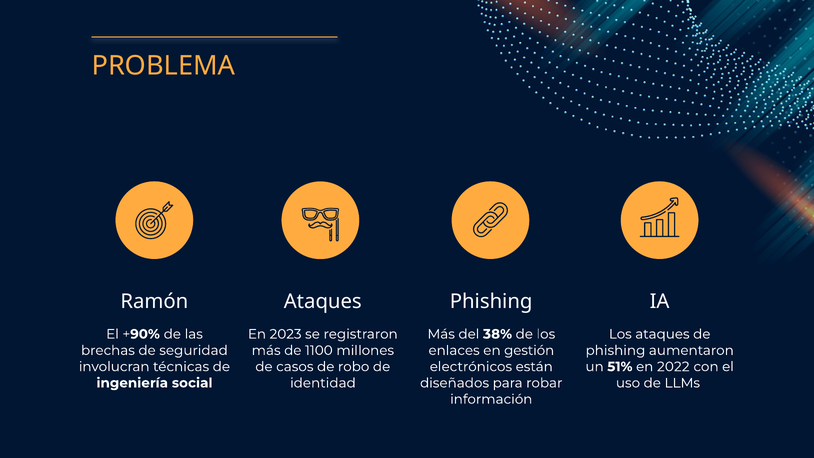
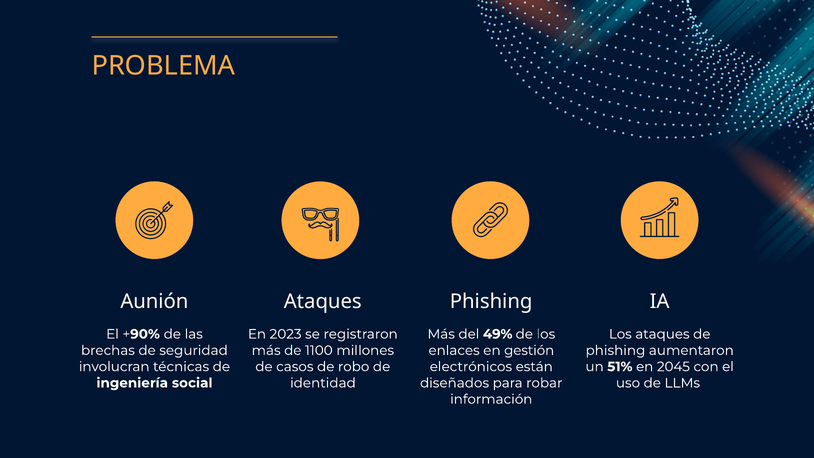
Ramón: Ramón -> Aunión (154, 302)
38%: 38% -> 49% (498, 334)
2022: 2022 -> 2045 (673, 367)
